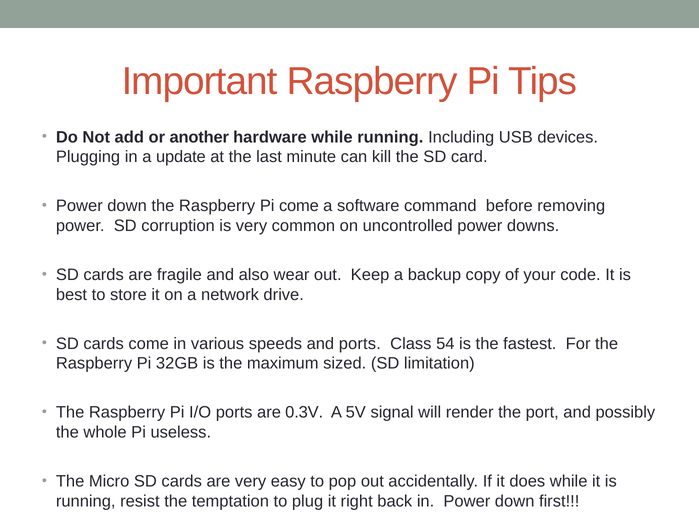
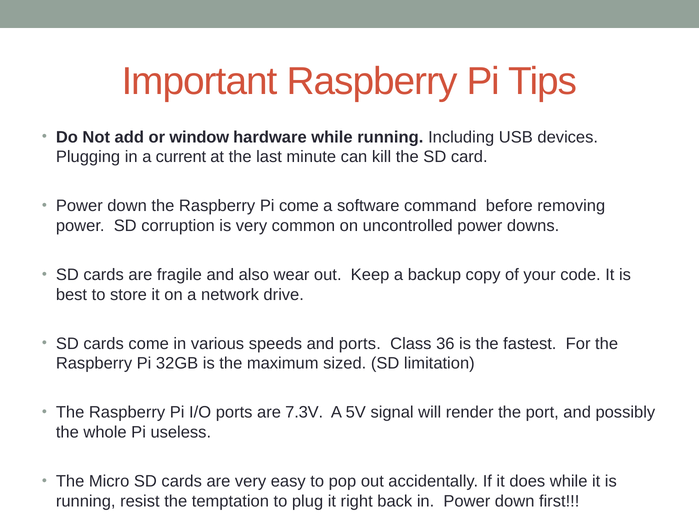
another: another -> window (199, 137)
update: update -> current (181, 157)
54: 54 -> 36 (445, 343)
0.3V: 0.3V -> 7.3V (304, 412)
